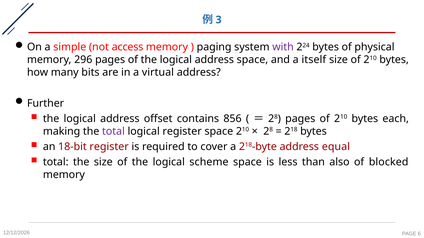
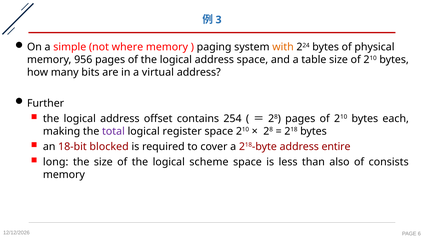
access: access -> where (127, 47)
with colour: purple -> orange (283, 47)
296: 296 -> 956 (83, 60)
itself: itself -> table (314, 60)
856: 856 -> 254 (233, 119)
18-bit register: register -> blocked (109, 147)
equal: equal -> entire (336, 147)
total: total -> long (56, 162)
blocked: blocked -> consists (389, 162)
